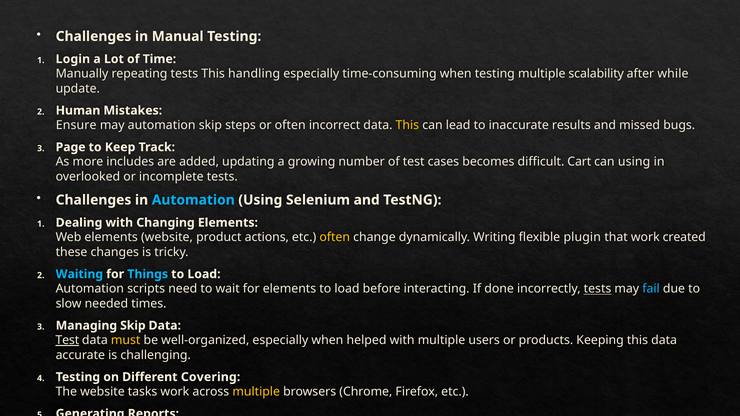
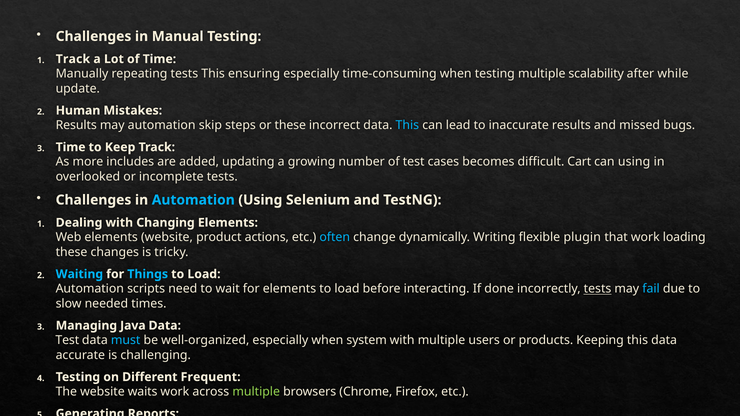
Login: Login -> Track (73, 59)
handling: handling -> ensuring (254, 74)
Ensure: Ensure -> Results (76, 125)
or often: often -> these (290, 125)
This colour: yellow -> light blue (407, 125)
Page: Page -> Time (71, 147)
often colour: yellow -> light blue (335, 238)
created: created -> loading (684, 238)
Managing Skip: Skip -> Java (133, 326)
Test underline: present -> none (67, 341)
must colour: yellow -> light blue (126, 341)
helped: helped -> system (367, 341)
Covering: Covering -> Frequent (211, 377)
tasks: tasks -> waits (143, 392)
multiple colour: yellow -> light green (256, 392)
